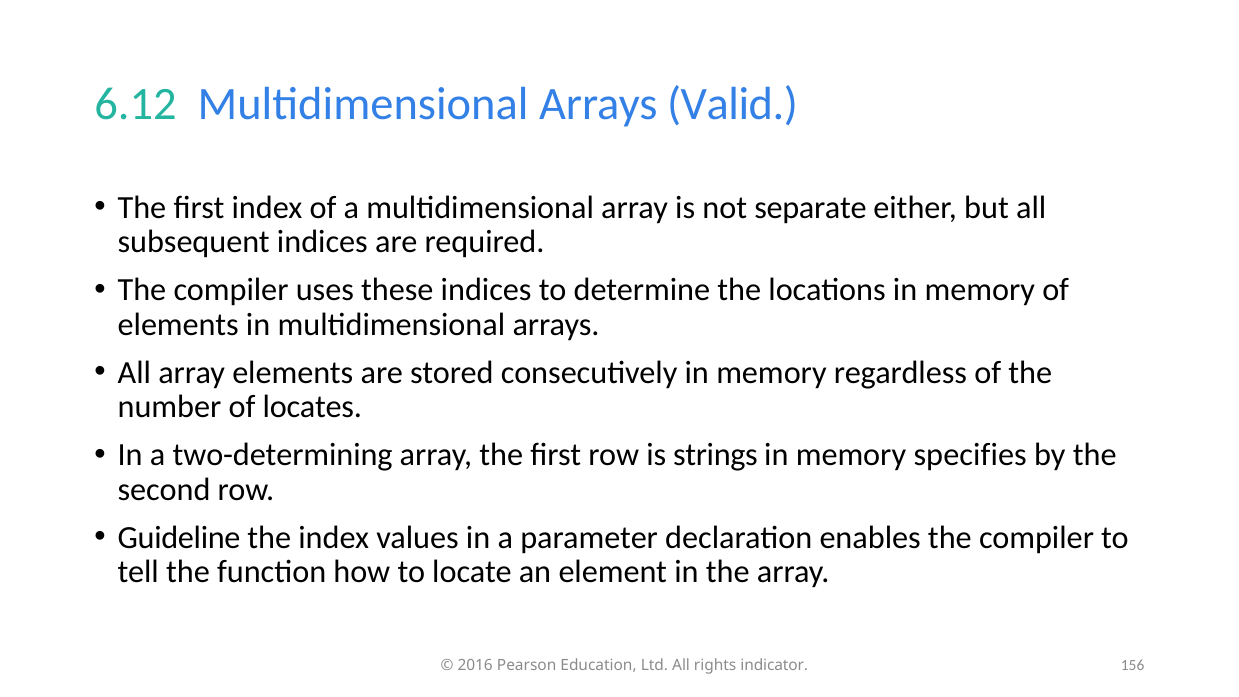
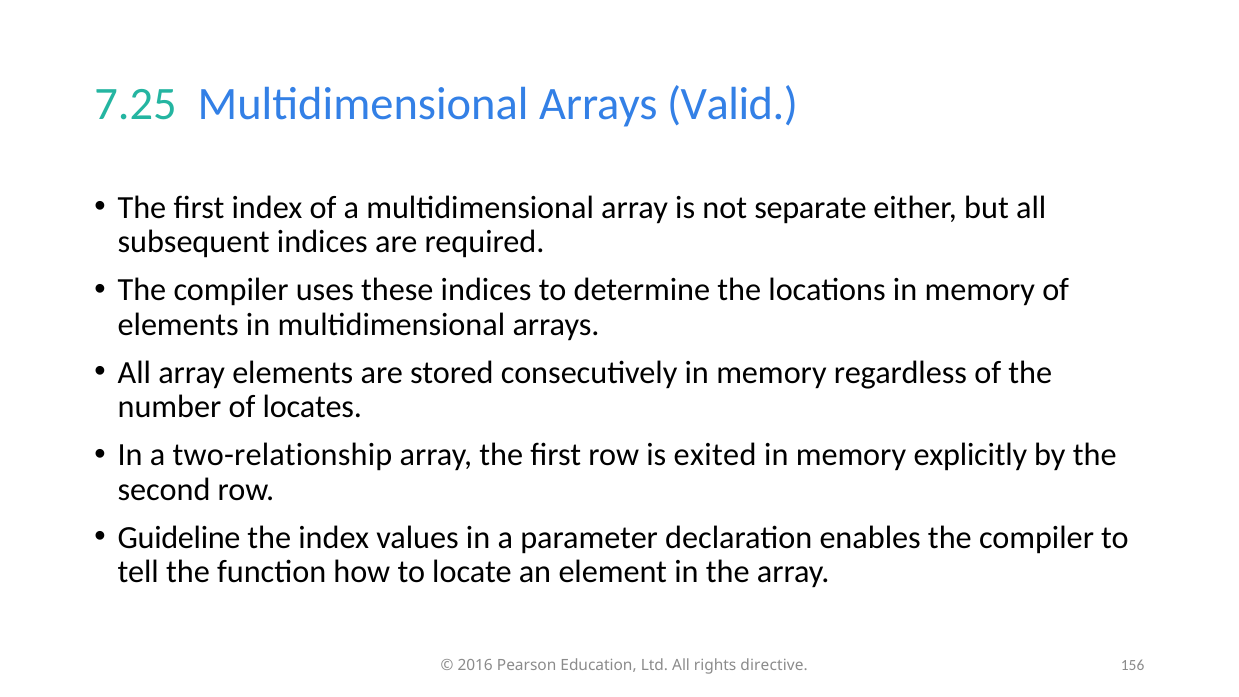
6.12: 6.12 -> 7.25 (136, 104)
two-determining: two-determining -> two-relationship (282, 455)
strings: strings -> exited (715, 455)
specifies: specifies -> explicitly (970, 455)
indicator: indicator -> directive (774, 666)
